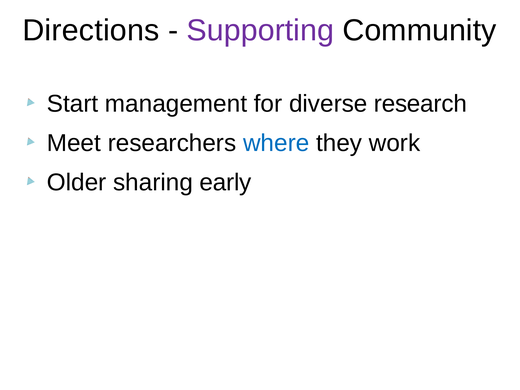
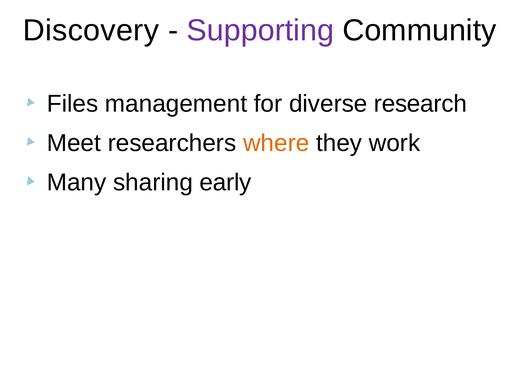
Directions: Directions -> Discovery (91, 31)
Start: Start -> Files (73, 104)
where colour: blue -> orange (276, 143)
Older: Older -> Many (77, 182)
